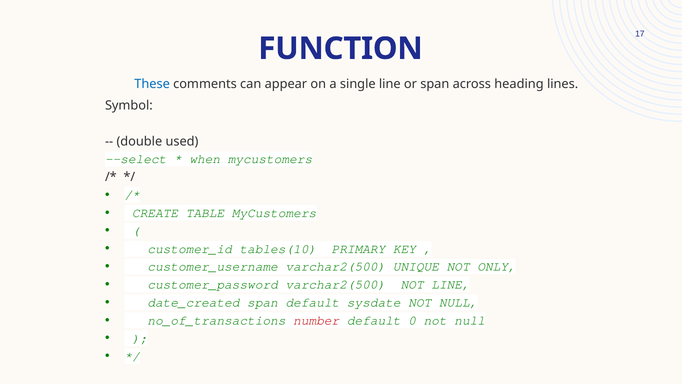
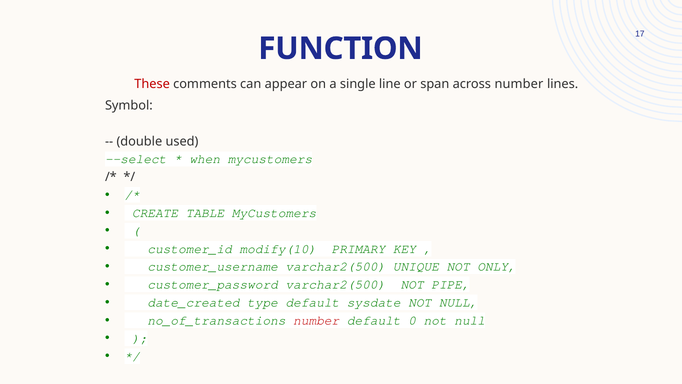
These colour: blue -> red (152, 84)
across heading: heading -> number (519, 84)
tables(10: tables(10 -> modify(10 (278, 249)
NOT LINE: LINE -> PIPE (451, 284)
date_created span: span -> type (263, 302)
